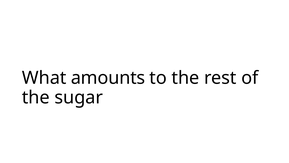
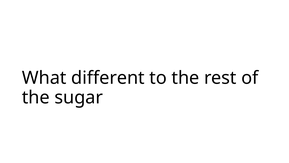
amounts: amounts -> different (108, 78)
